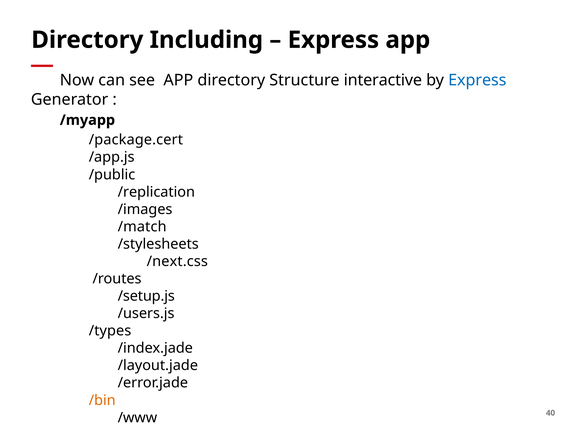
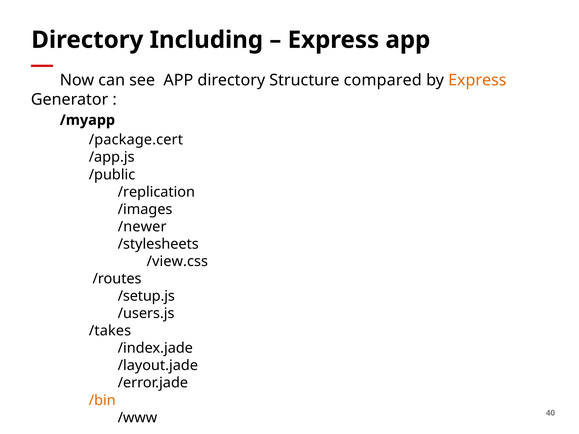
interactive: interactive -> compared (383, 80)
Express colour: blue -> orange (477, 80)
/match: /match -> /newer (142, 227)
/next.css: /next.css -> /view.css (177, 262)
/types: /types -> /takes (110, 331)
